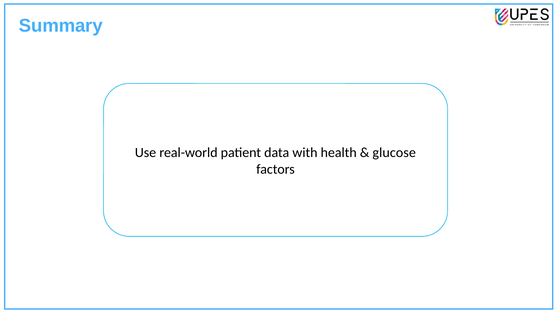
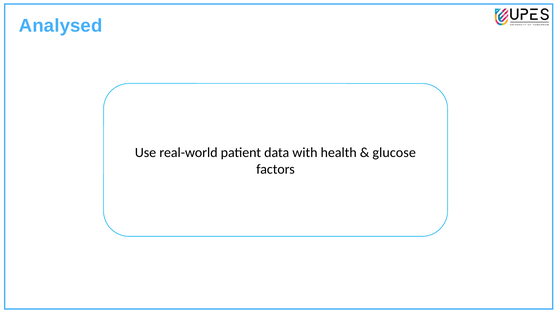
Summary: Summary -> Analysed (61, 26)
